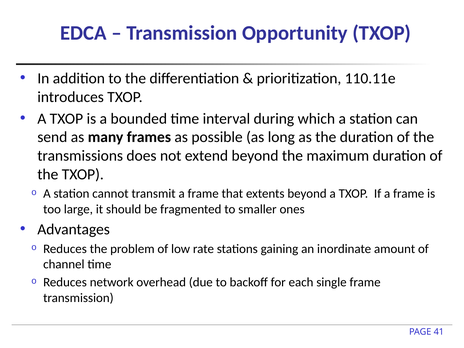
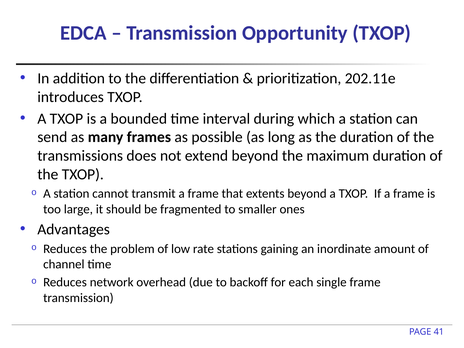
110.11e: 110.11e -> 202.11e (370, 78)
